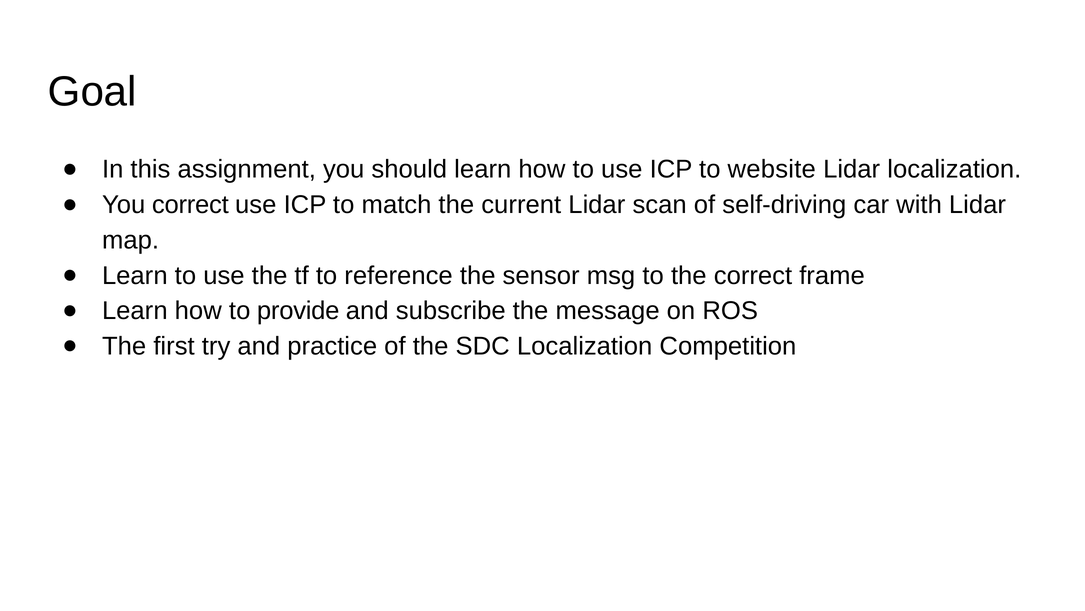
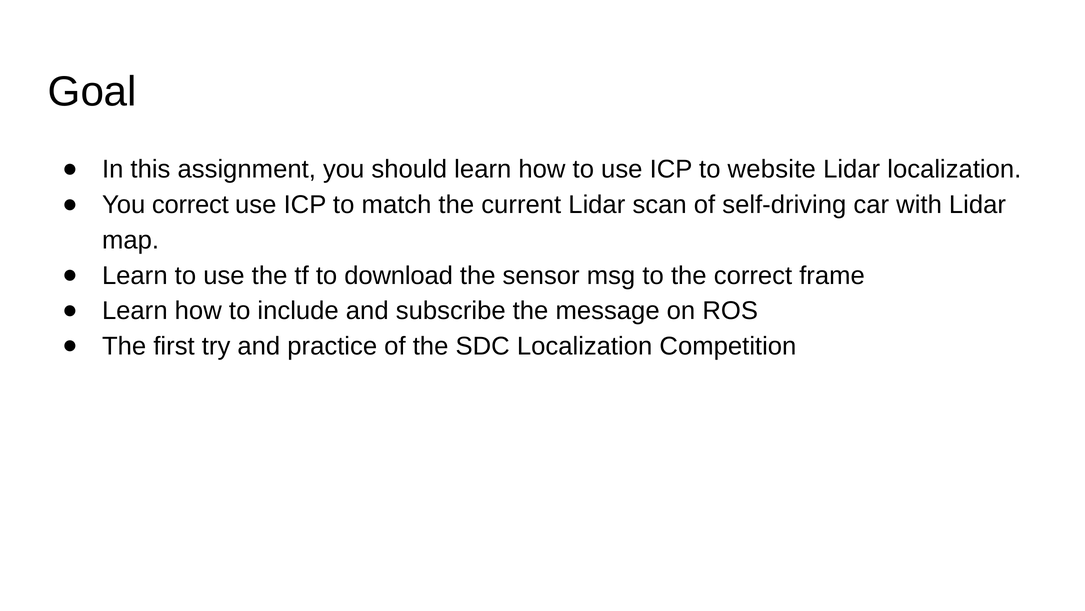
reference: reference -> download (399, 275)
provide: provide -> include (298, 311)
